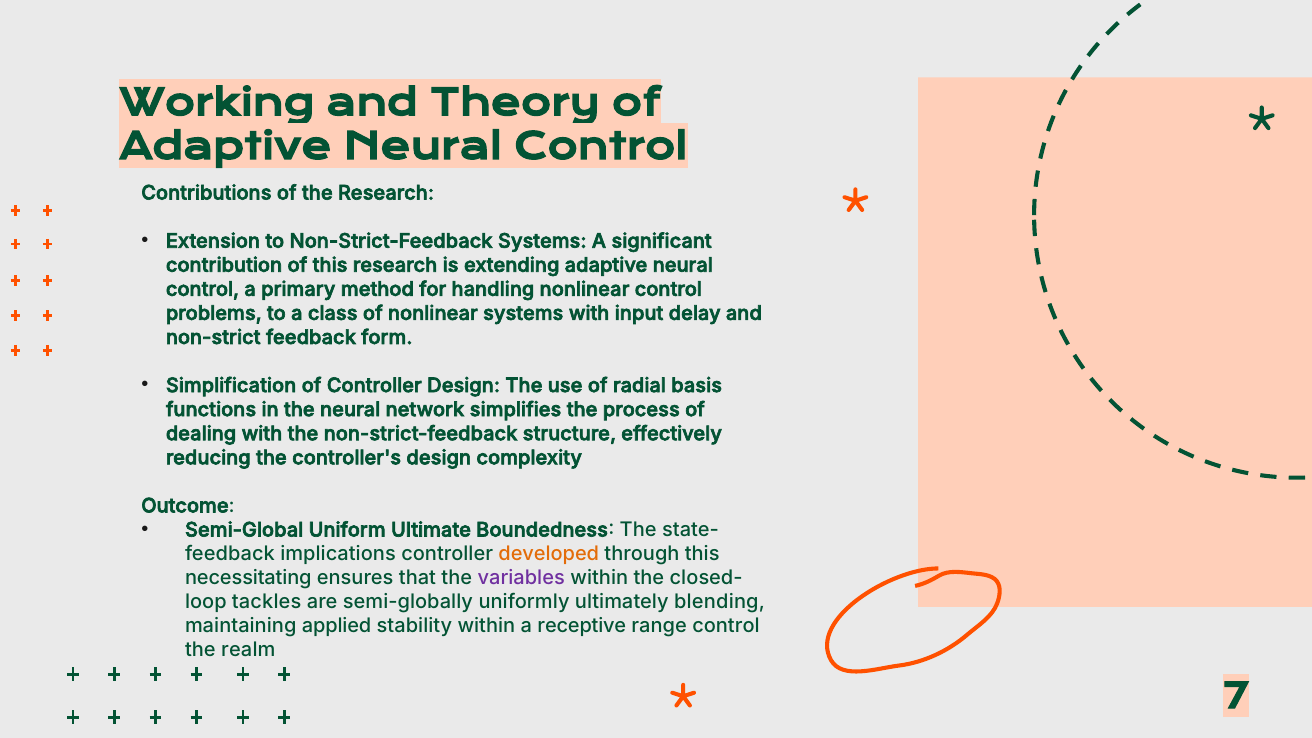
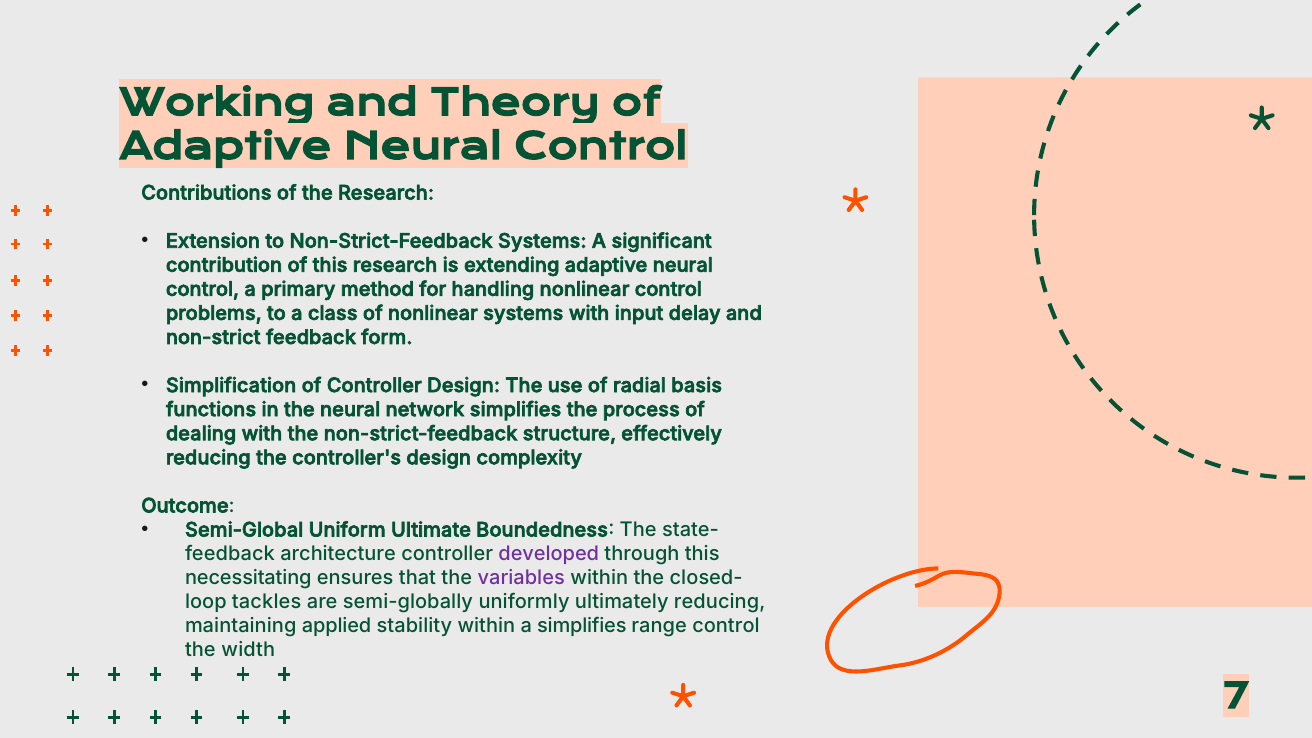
implications: implications -> architecture (338, 554)
developed colour: orange -> purple (549, 554)
ultimately blending: blending -> reducing (720, 602)
a receptive: receptive -> simplifies (582, 626)
realm: realm -> width (248, 650)
